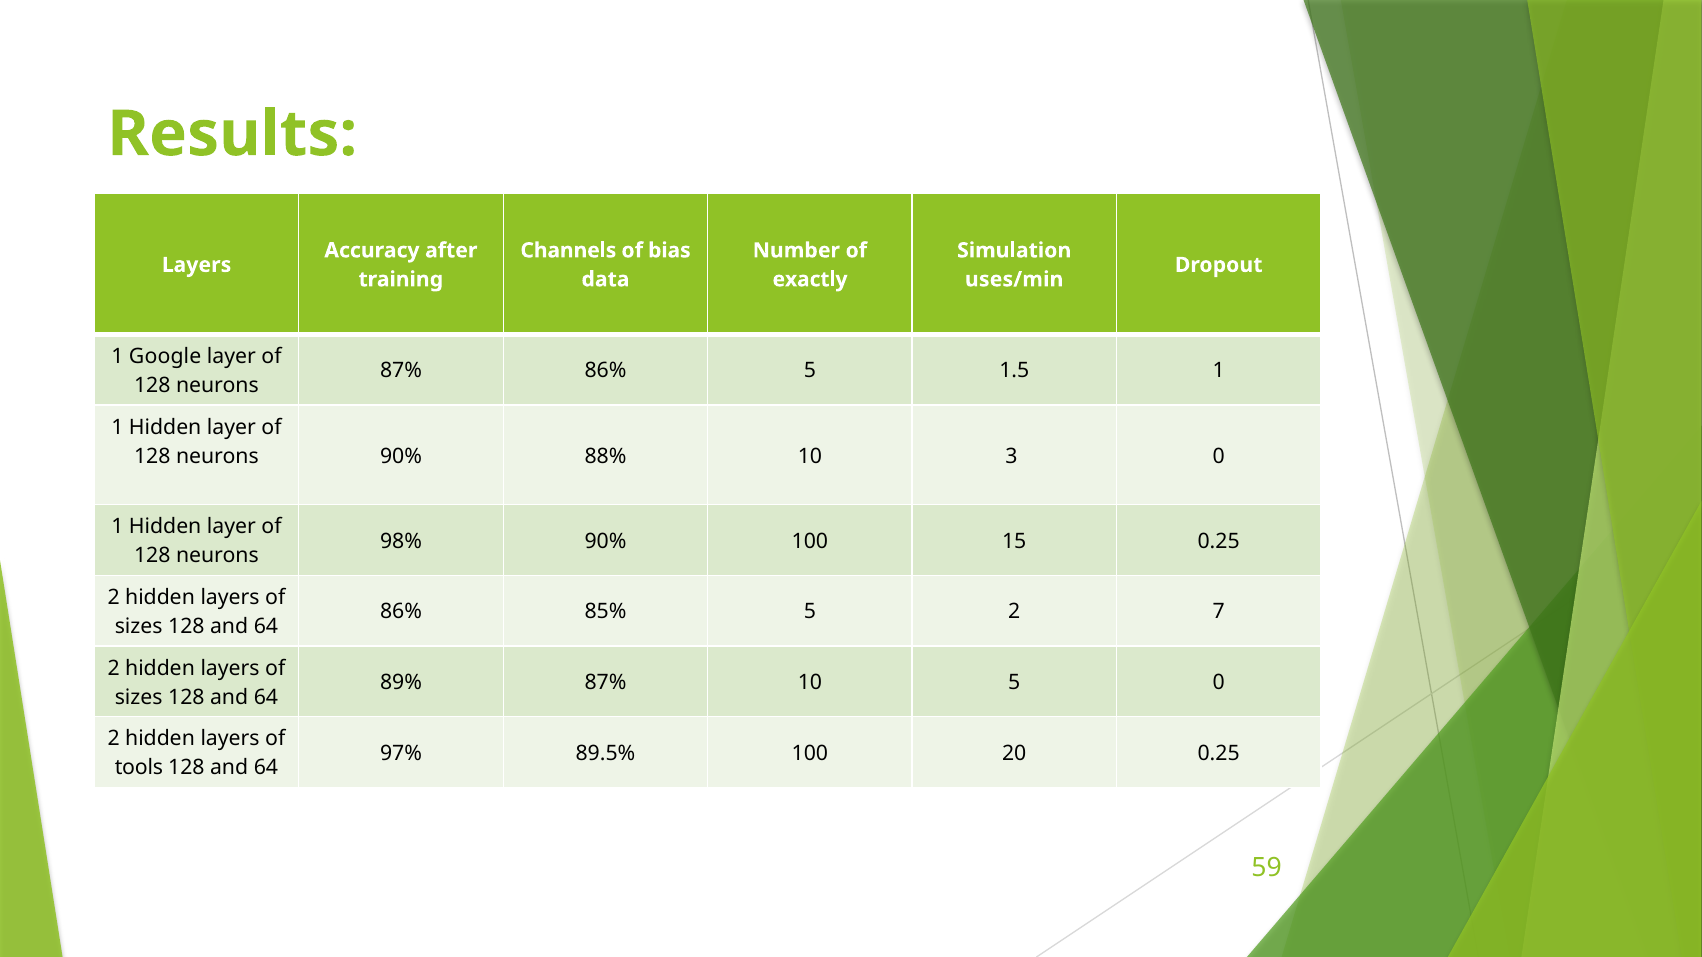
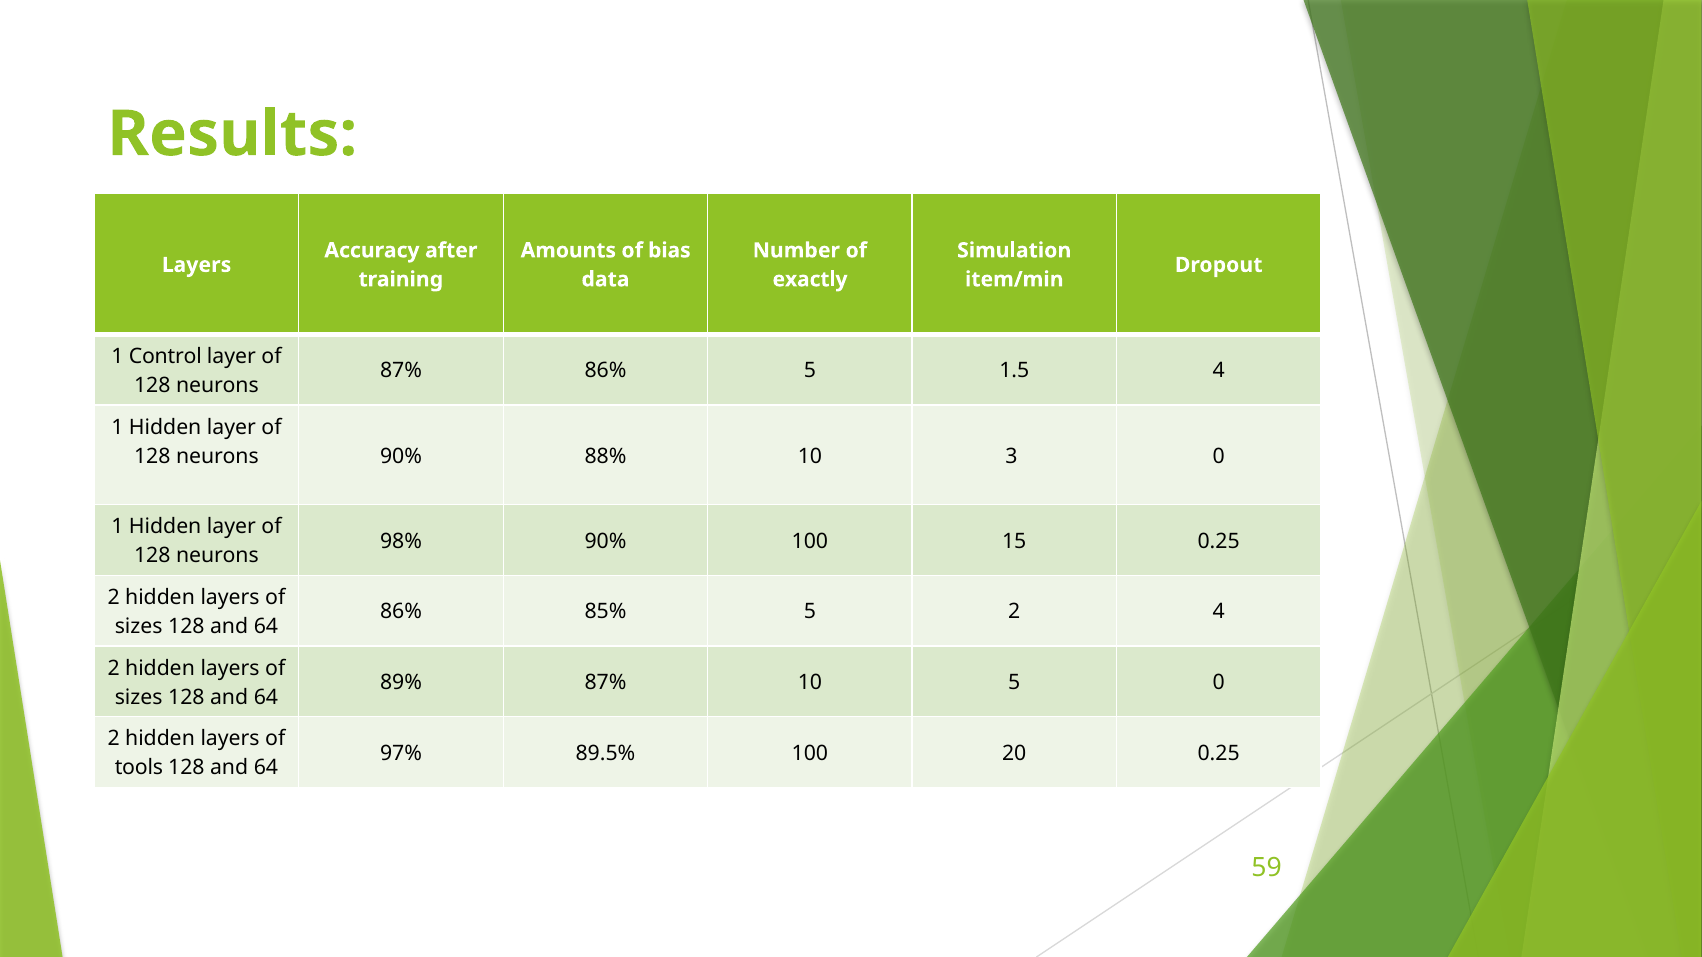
Channels: Channels -> Amounts (568, 251)
uses/min: uses/min -> item/min (1014, 279)
Google: Google -> Control (165, 357)
1.5 1: 1 -> 4 (1219, 371)
2 7: 7 -> 4 (1219, 612)
